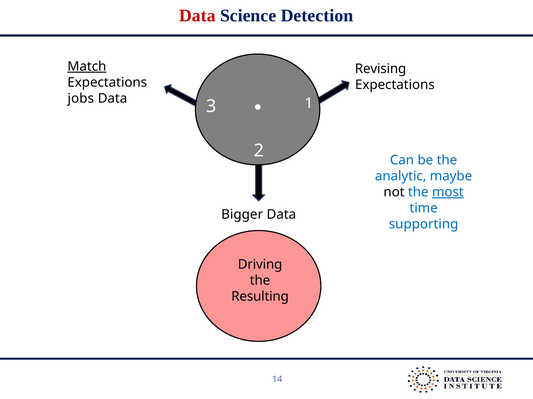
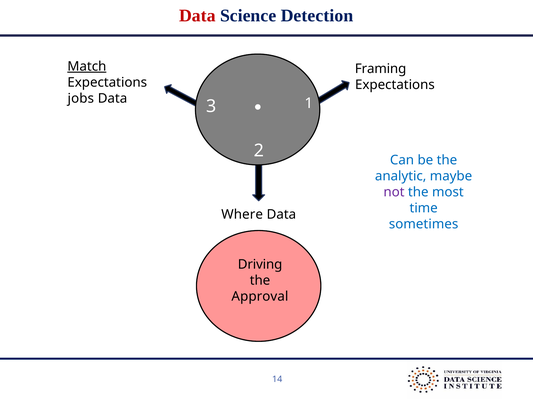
Revising: Revising -> Framing (381, 69)
not colour: black -> purple (394, 192)
most underline: present -> none (448, 192)
Bigger: Bigger -> Where (242, 215)
supporting: supporting -> sometimes (424, 224)
Resulting: Resulting -> Approval (260, 297)
